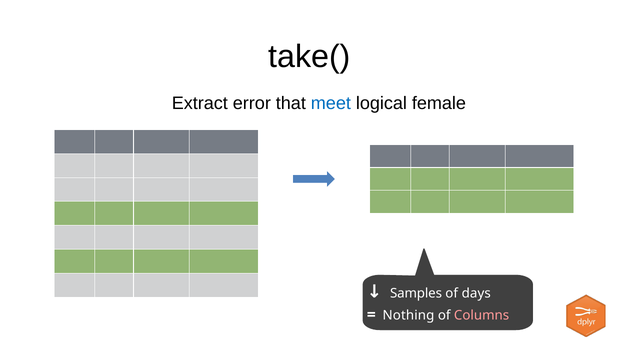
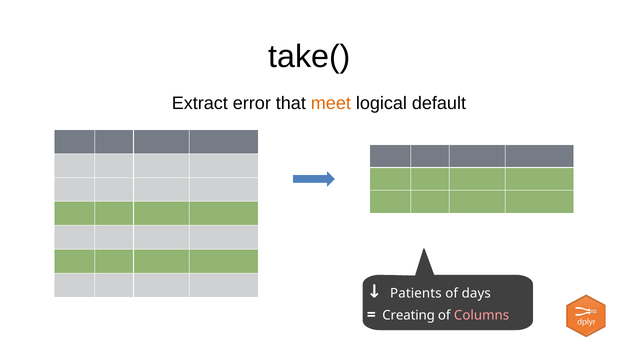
meet colour: blue -> orange (331, 103)
female: female -> default (439, 103)
Samples: Samples -> Patients (416, 294)
Nothing: Nothing -> Creating (409, 316)
